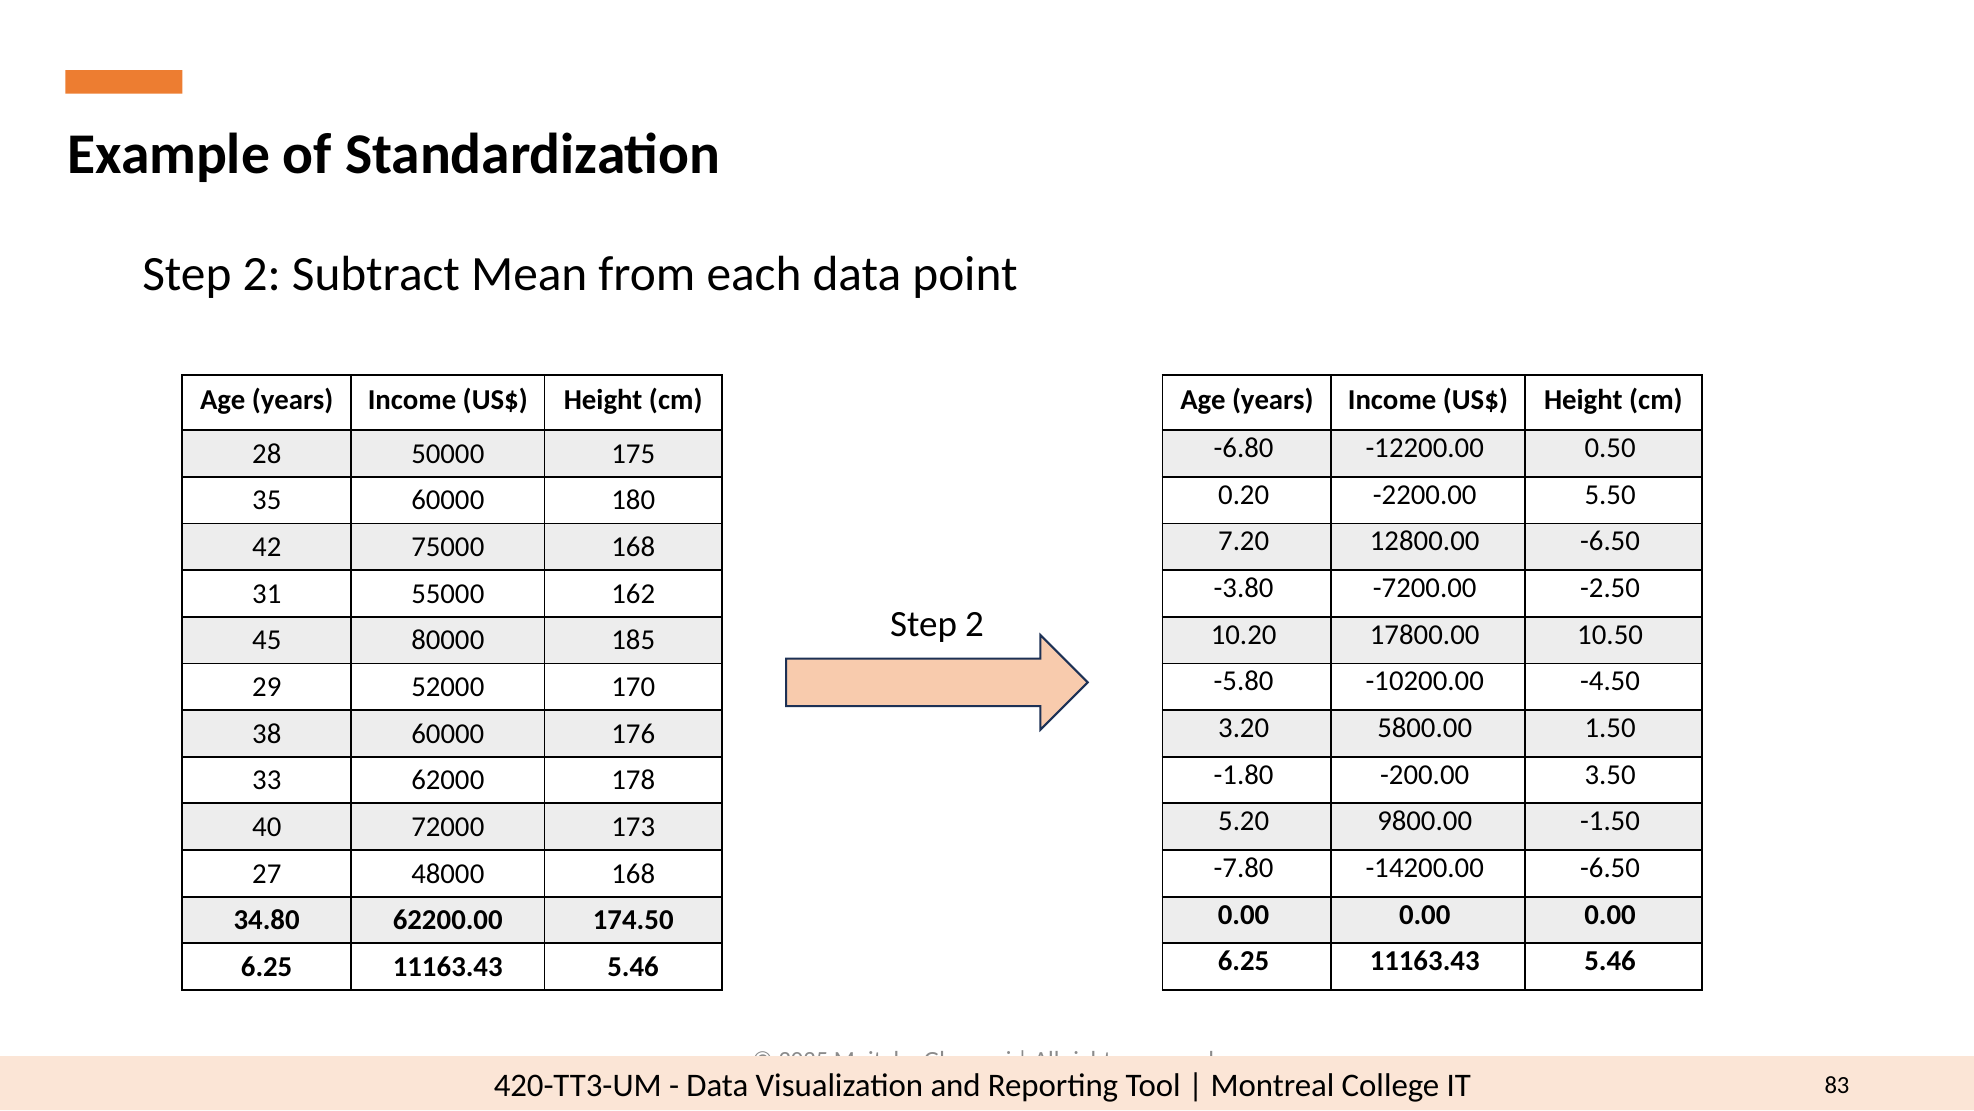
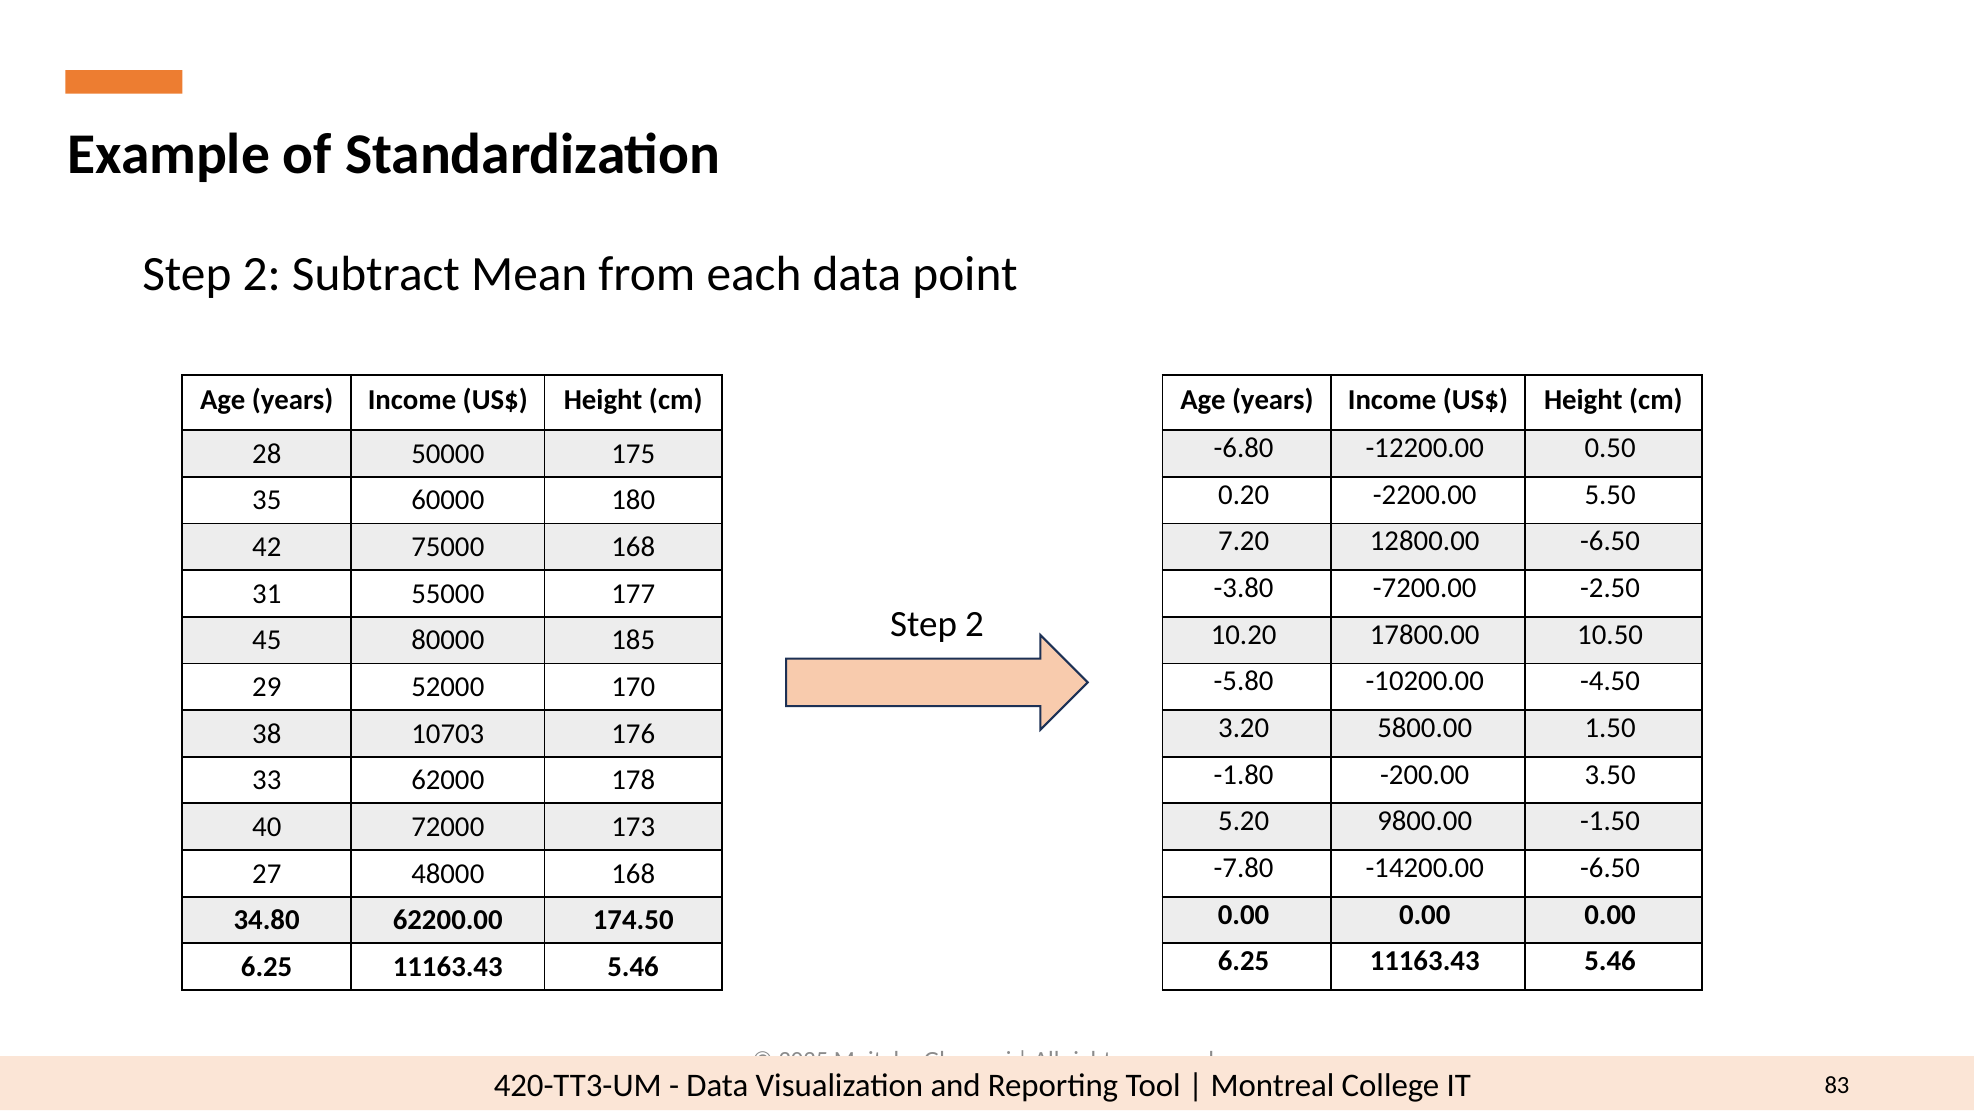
162: 162 -> 177 (633, 593)
38 60000: 60000 -> 10703 (448, 733)
